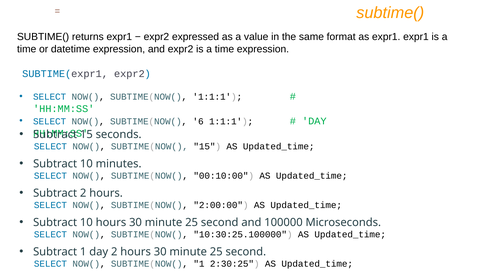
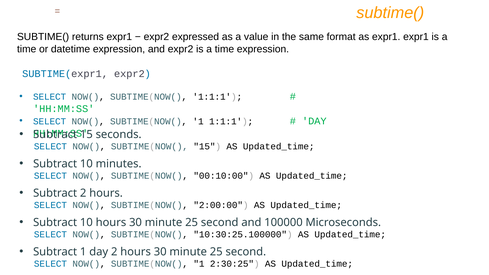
6: 6 -> 1 (198, 121)
